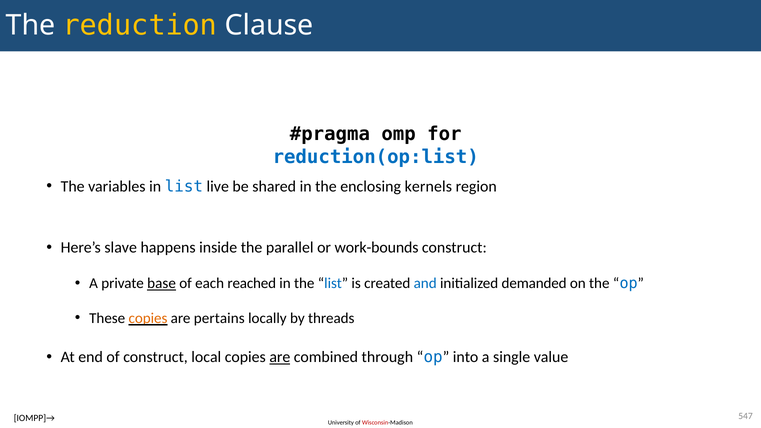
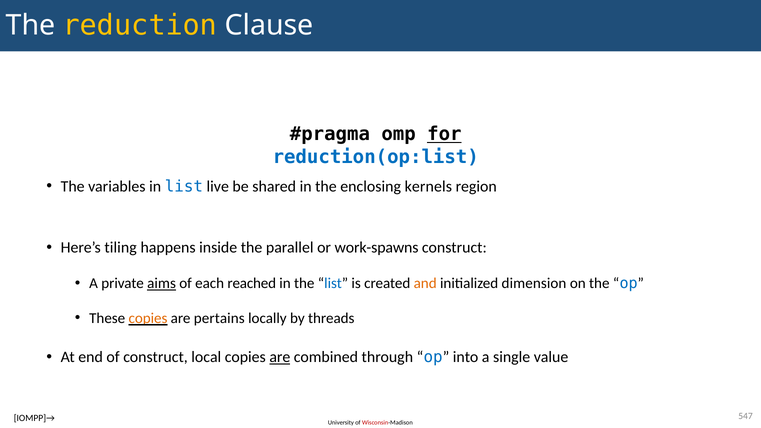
for underline: none -> present (444, 134)
slave: slave -> tiling (121, 248)
work-bounds: work-bounds -> work-spawns (377, 248)
base: base -> aims (162, 284)
and colour: blue -> orange (425, 284)
demanded: demanded -> dimension (534, 284)
